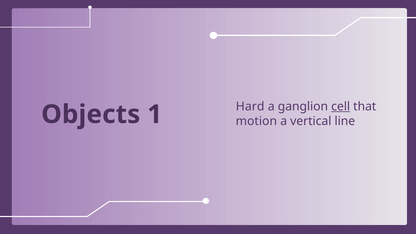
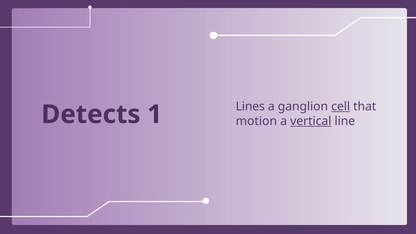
Hard: Hard -> Lines (250, 106)
Objects: Objects -> Detects (91, 114)
vertical underline: none -> present (311, 121)
